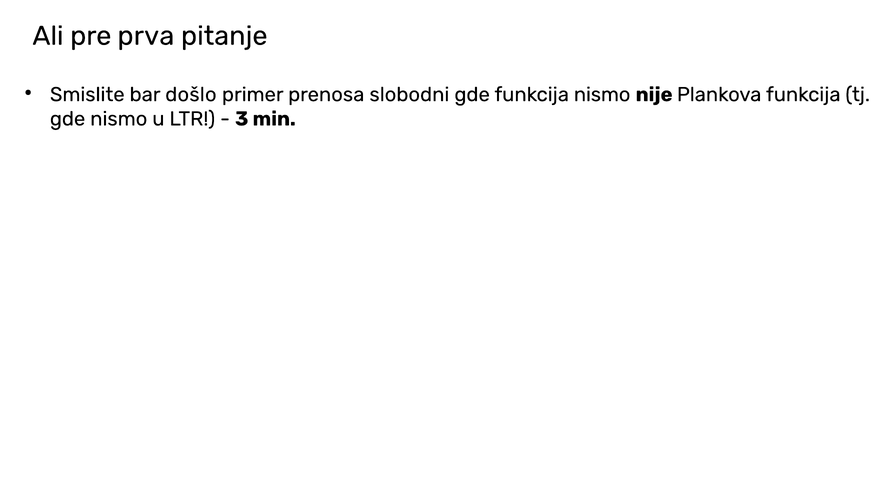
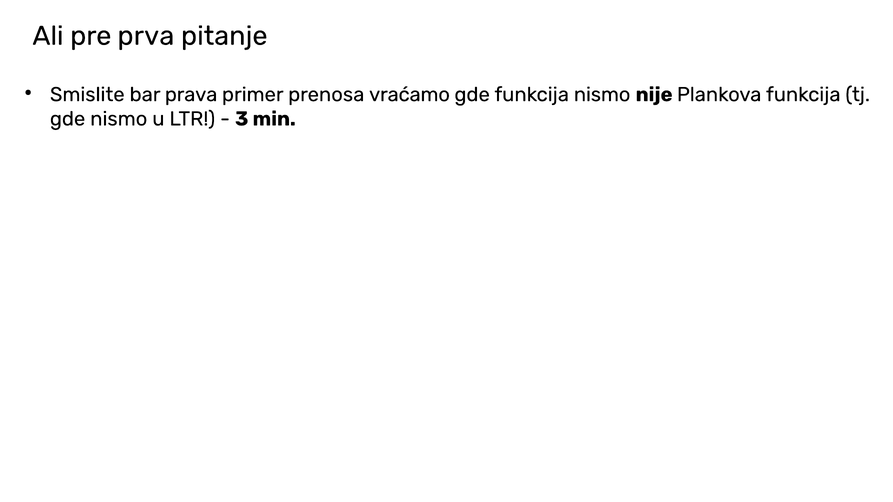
došlo: došlo -> prava (191, 95)
slobodni: slobodni -> vraćamo (409, 95)
